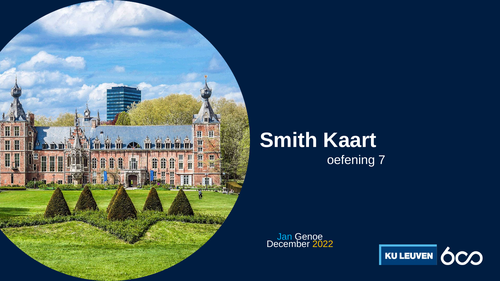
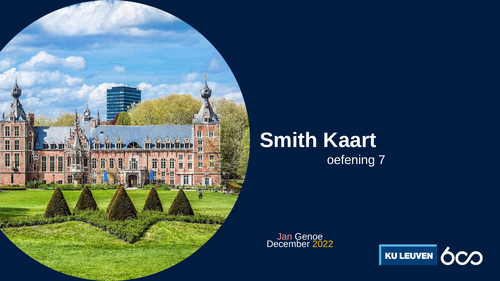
Jan colour: light blue -> pink (285, 237)
